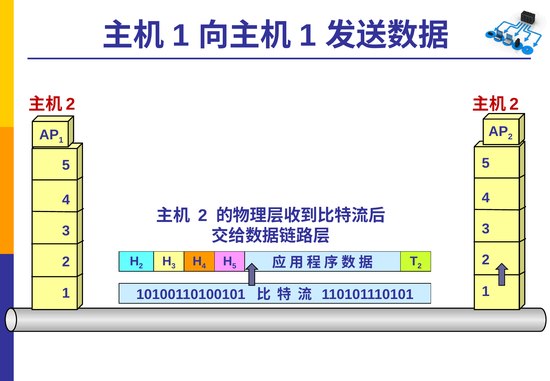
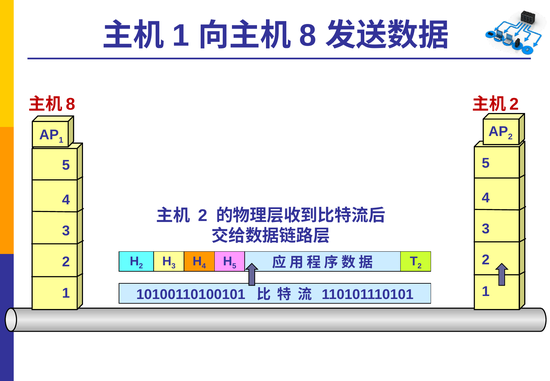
1: 1 -> 8 (308, 35)
2: 2 -> 8 (70, 104)
